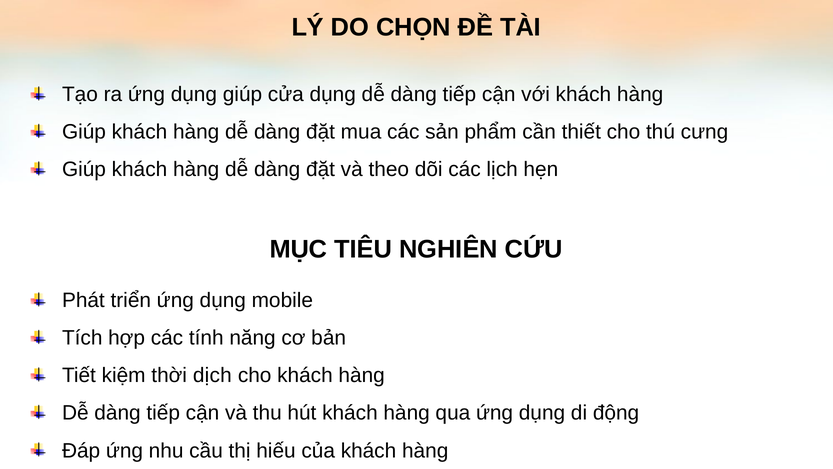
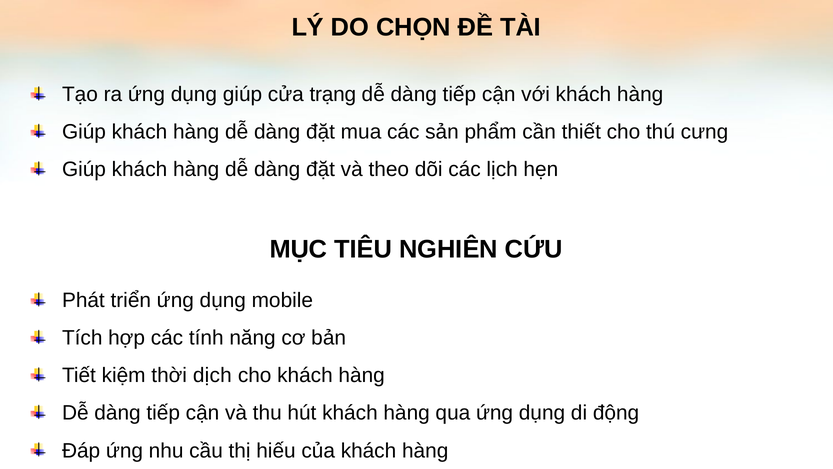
cửa dụng: dụng -> trạng (333, 94)
